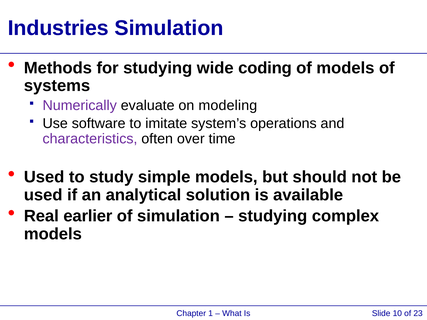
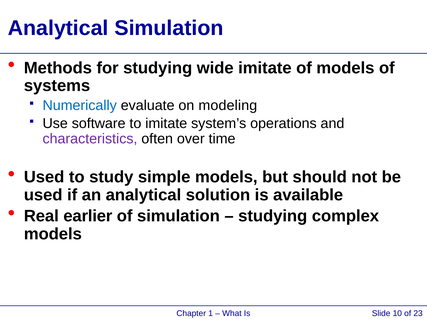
Industries: Industries -> Analytical (58, 28)
wide coding: coding -> imitate (265, 68)
Numerically colour: purple -> blue (80, 105)
